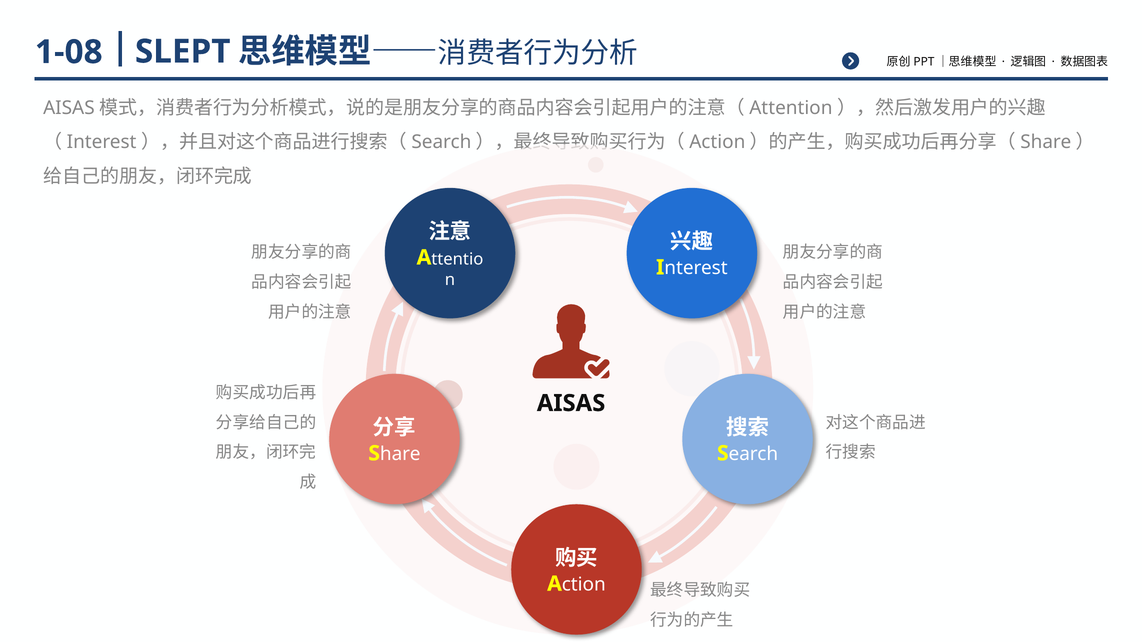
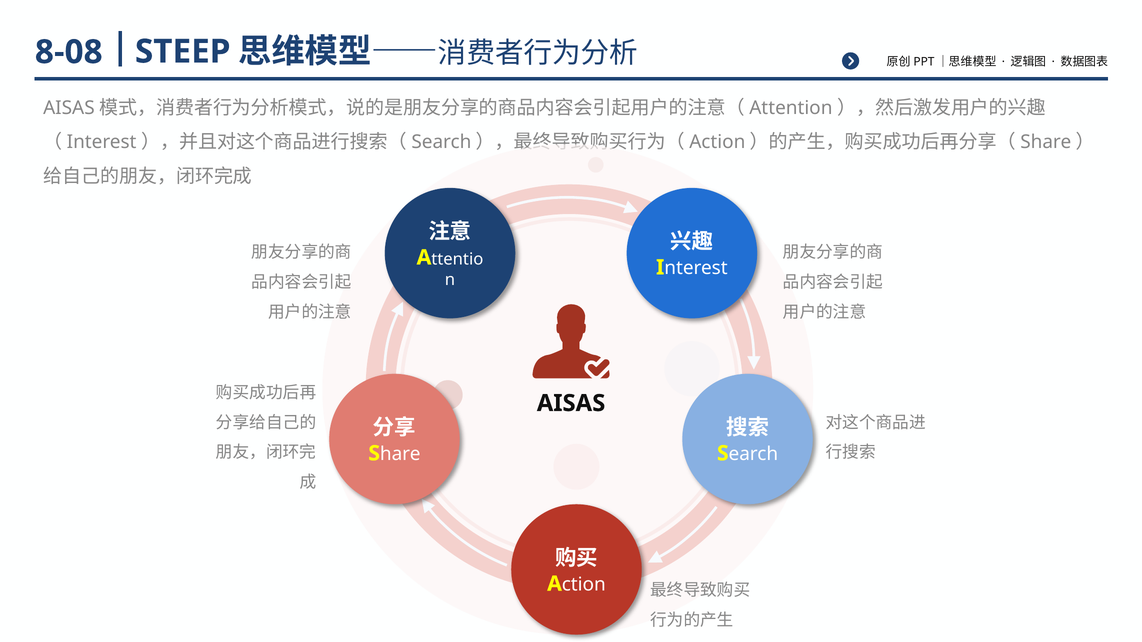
SLEPT: SLEPT -> STEEP (183, 52)
1-08: 1-08 -> 8-08 (69, 52)
